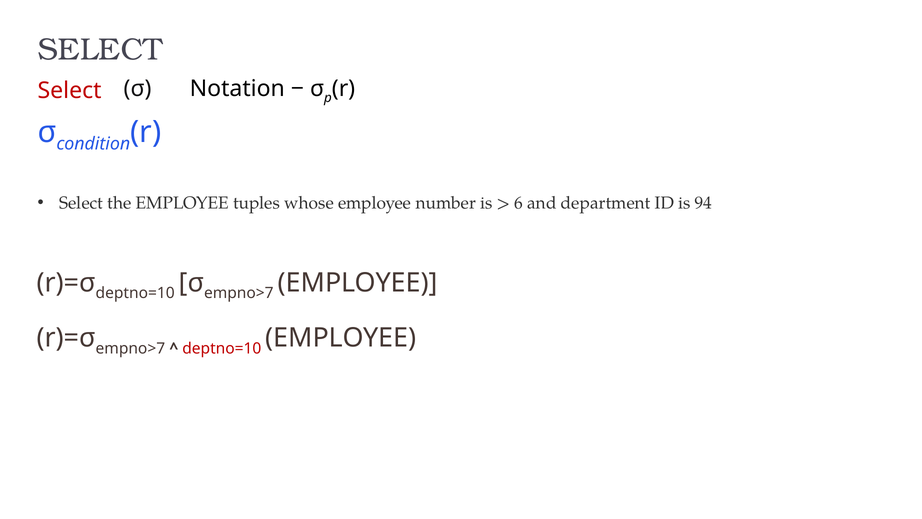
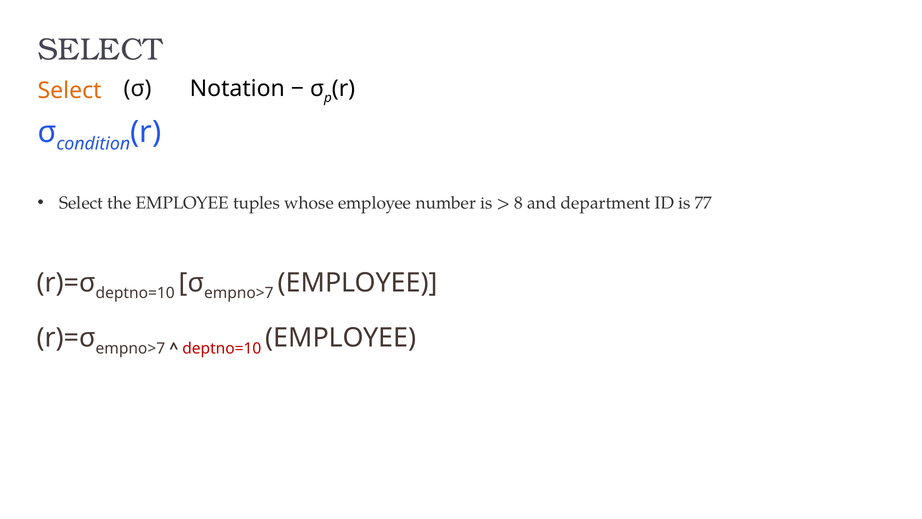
Select colour: red -> orange (70, 90)
6: 6 -> 8 (519, 203)
94: 94 -> 77 (703, 203)
